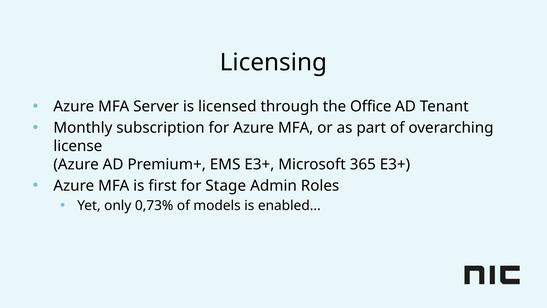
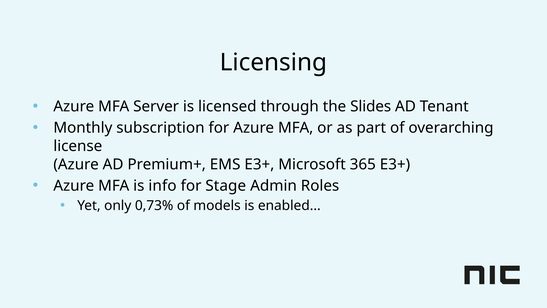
Office: Office -> Slides (371, 106)
first: first -> info (162, 186)
